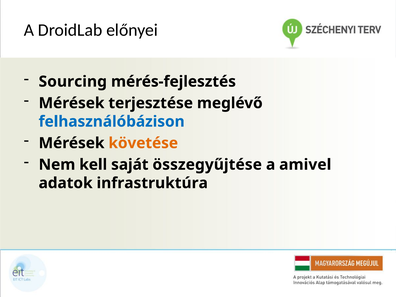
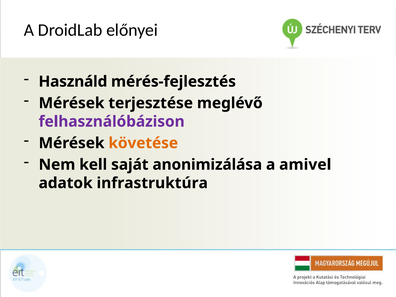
Sourcing: Sourcing -> Használd (73, 82)
felhasználóbázison colour: blue -> purple (112, 122)
összegyűjtése: összegyűjtése -> anonimizálása (207, 165)
